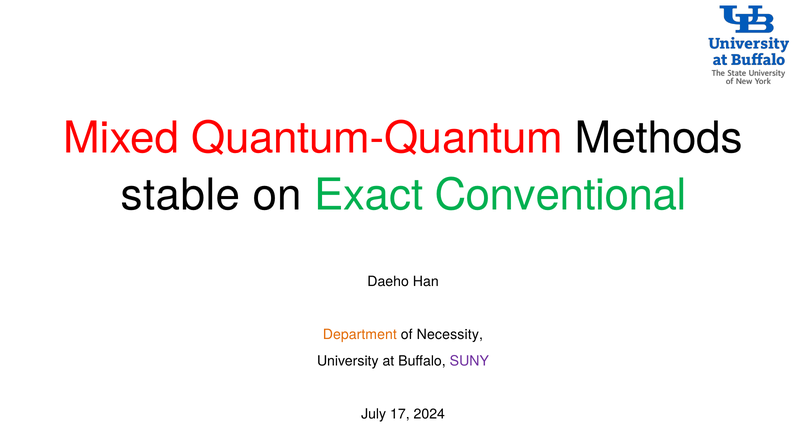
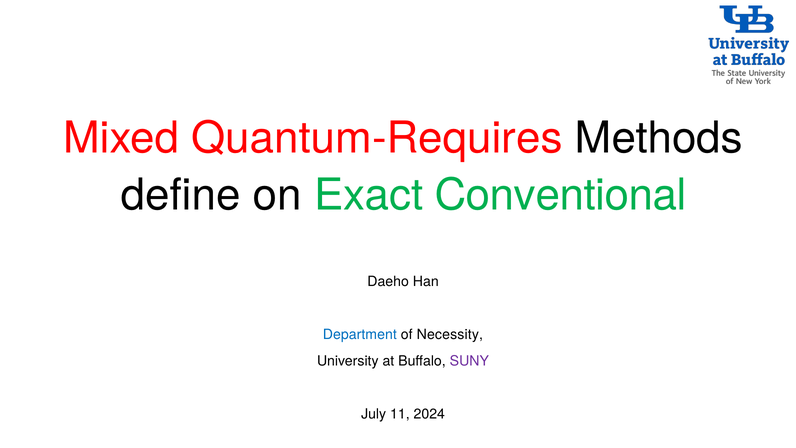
Quantum-Quantum: Quantum-Quantum -> Quantum-Requires (377, 138)
stable: stable -> define (181, 195)
Department colour: orange -> blue (360, 335)
17: 17 -> 11 (400, 414)
